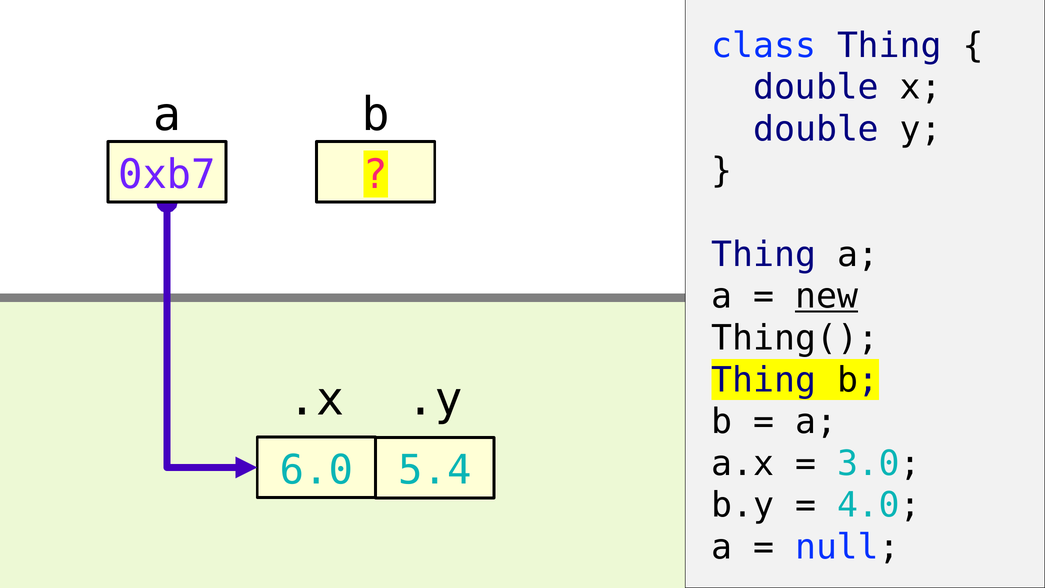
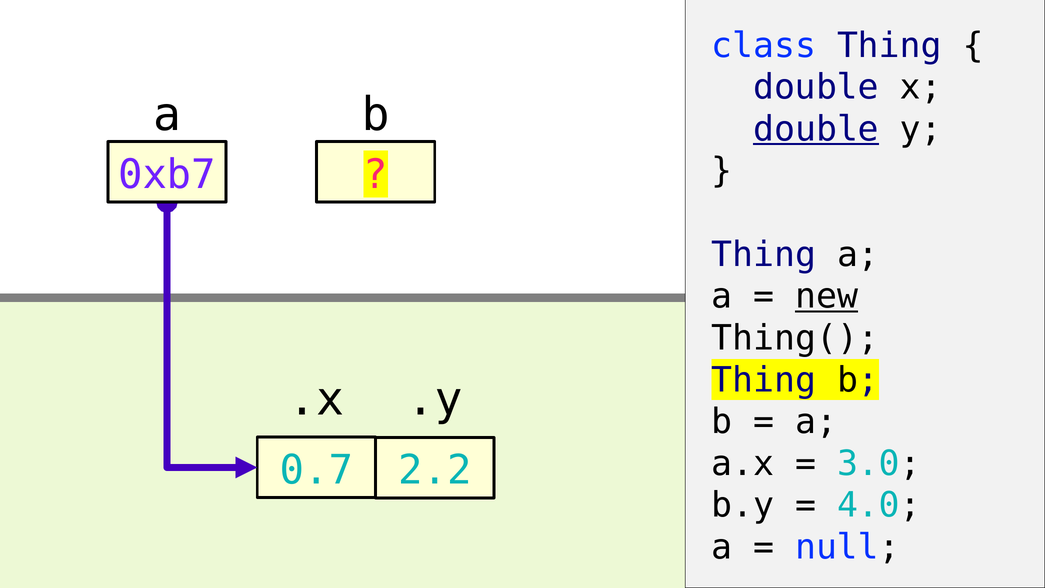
double underline: none -> present (816, 129)
6.0: 6.0 -> 0.7 (316, 470)
5.4: 5.4 -> 2.2 (435, 470)
